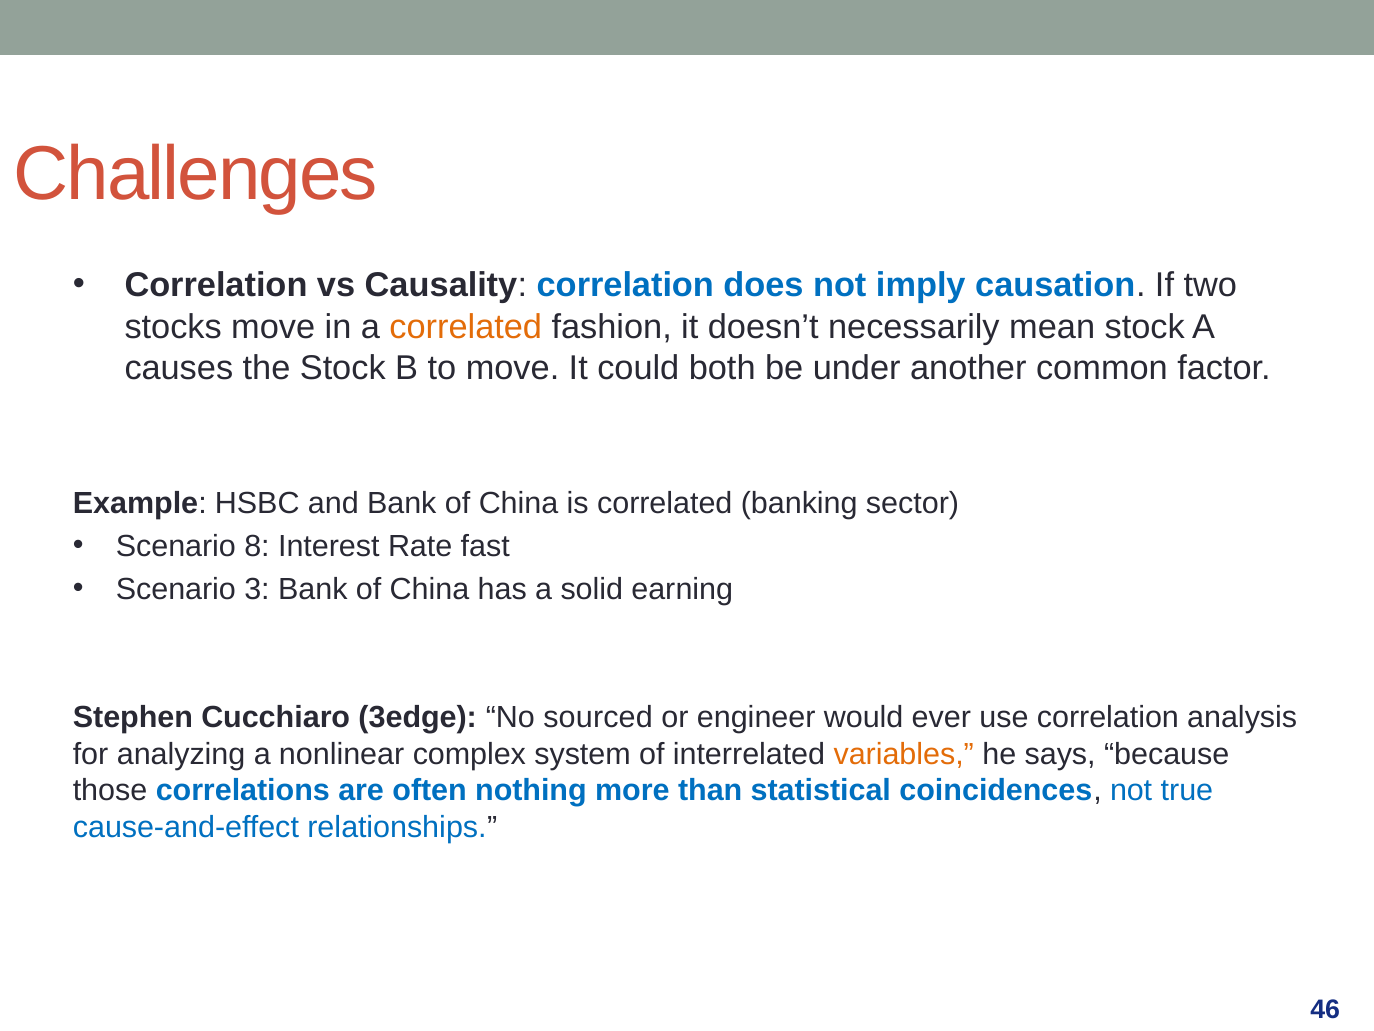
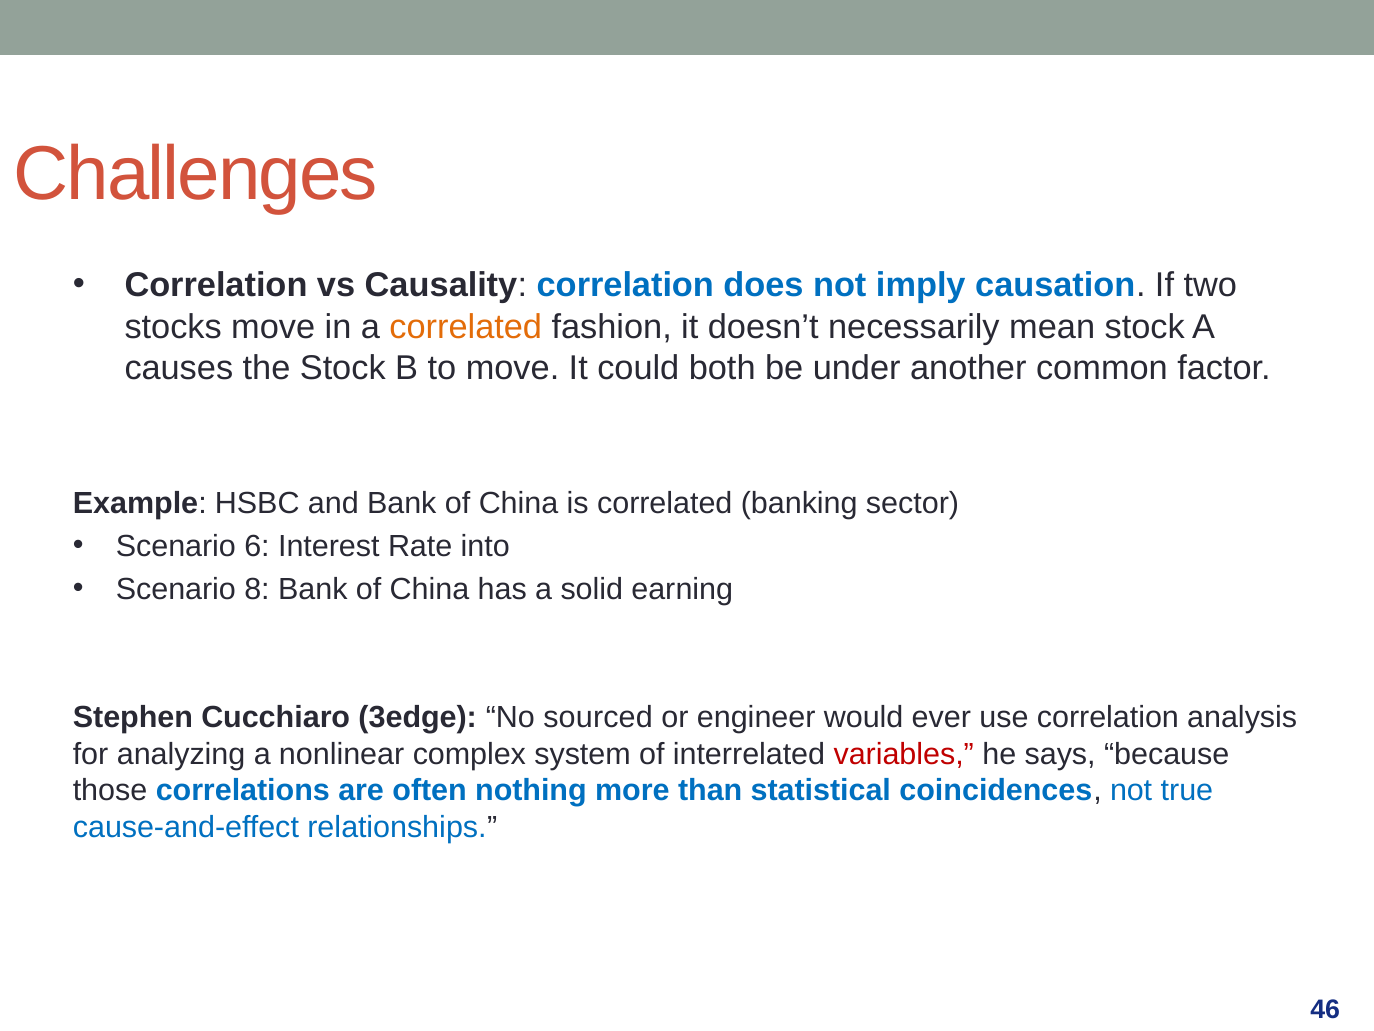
8: 8 -> 6 (257, 546)
fast: fast -> into (485, 546)
3: 3 -> 8 (257, 589)
variables colour: orange -> red (904, 754)
